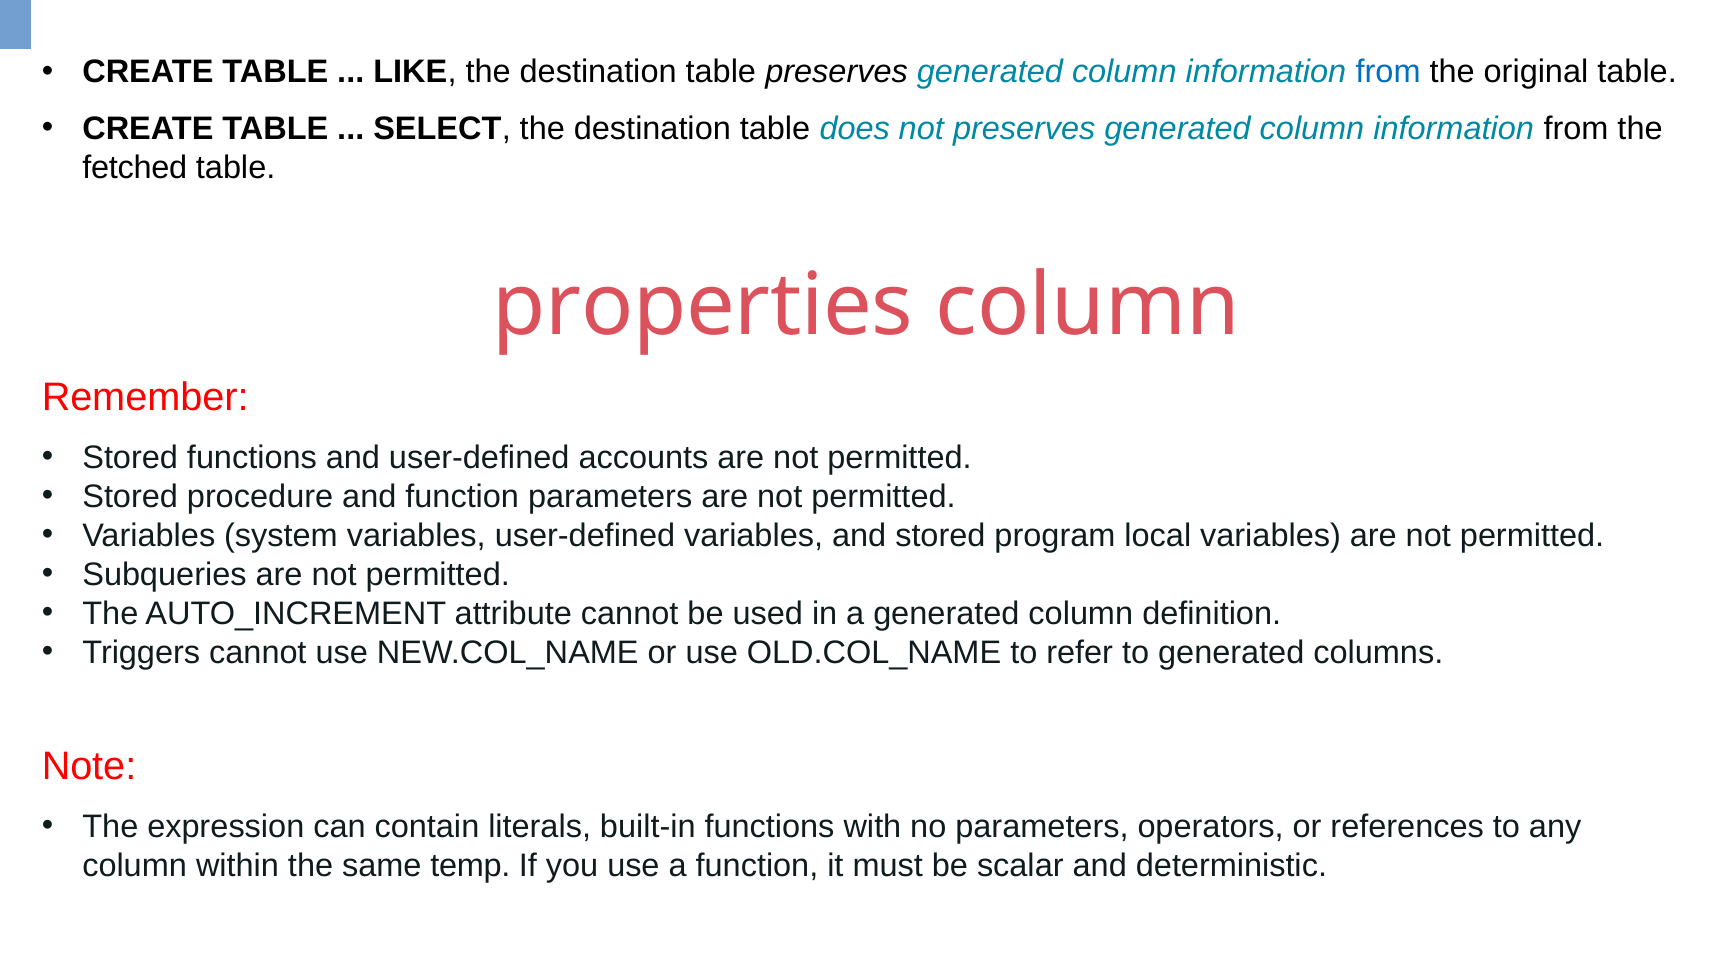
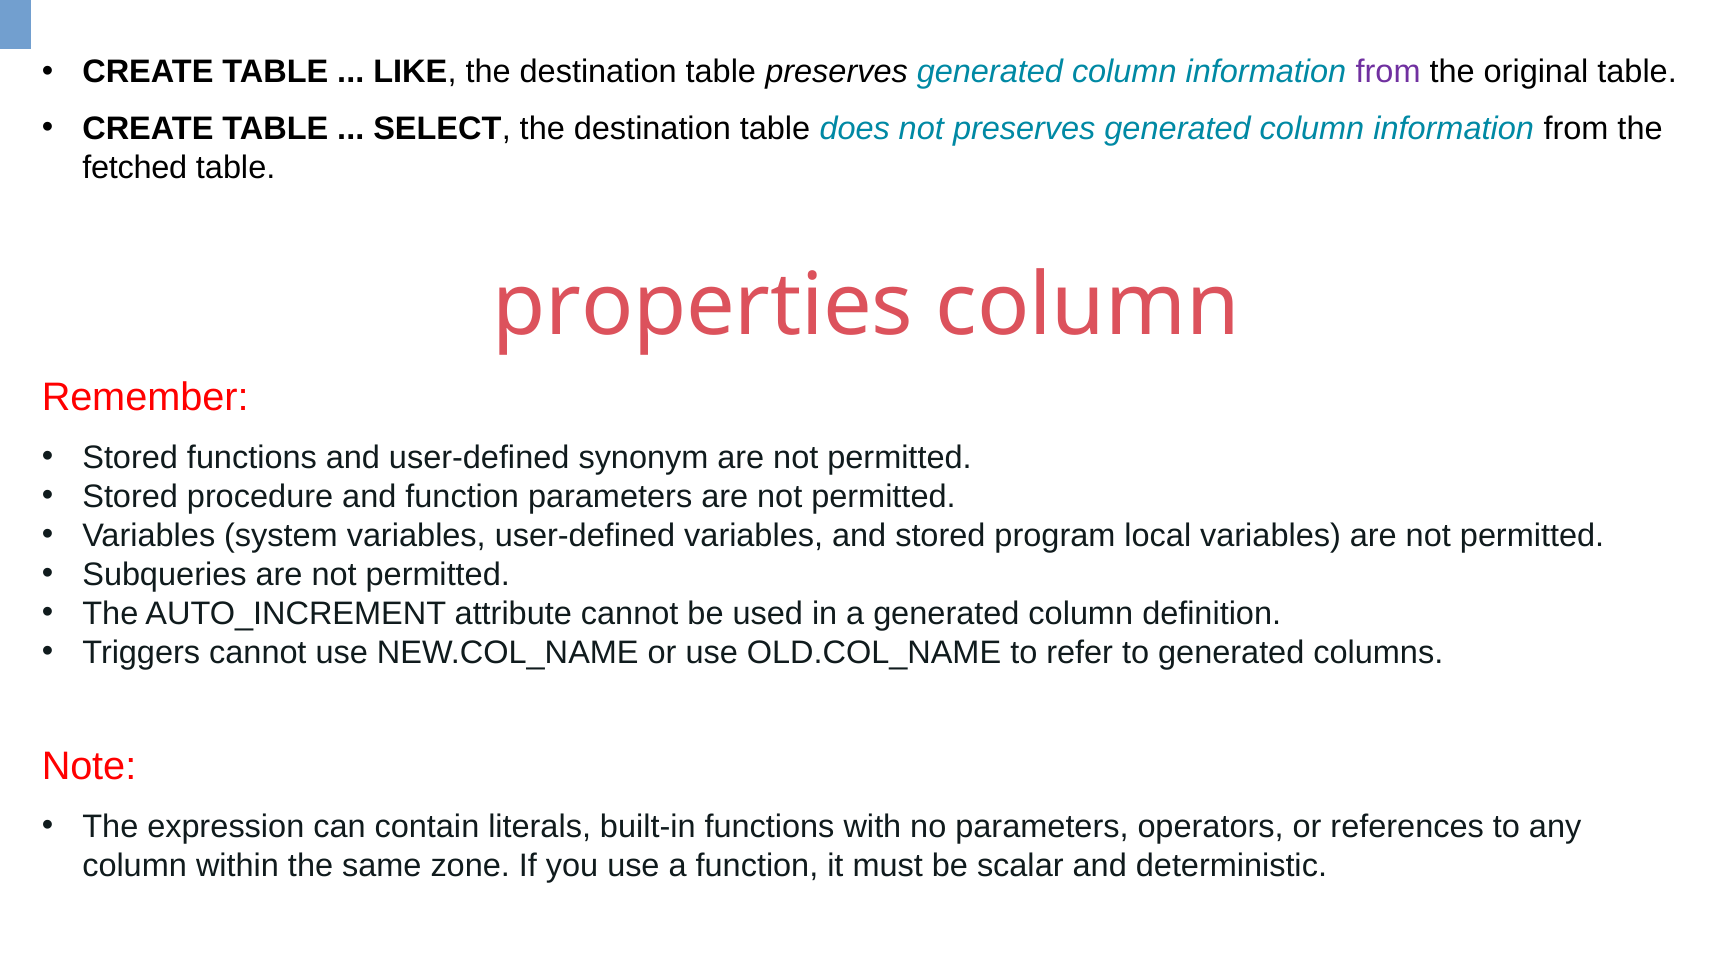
from colour: blue -> purple (1388, 72)
accounts: accounts -> synonym (643, 458)
temp: temp -> zone (470, 865)
